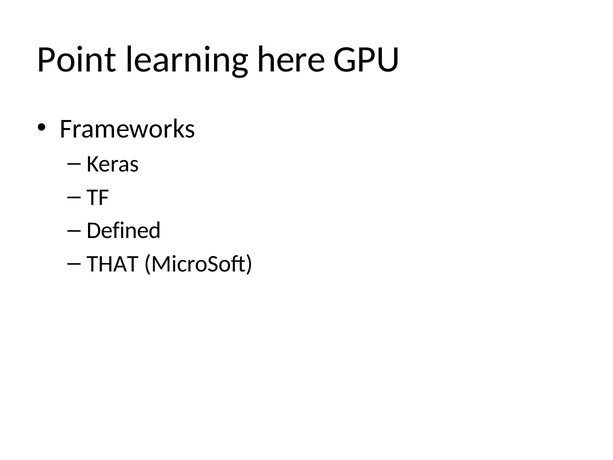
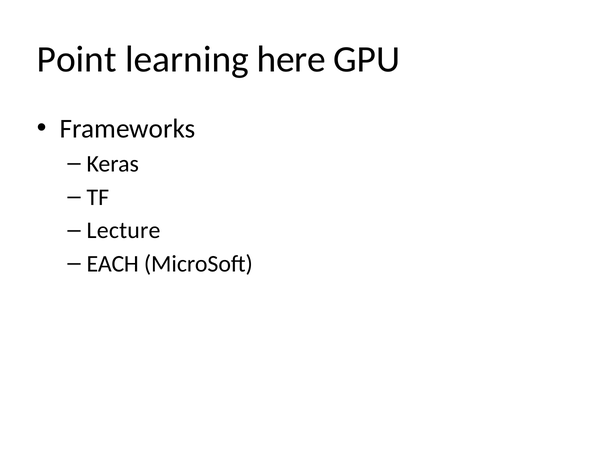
Defined: Defined -> Lecture (124, 230)
THAT: THAT -> EACH (113, 264)
